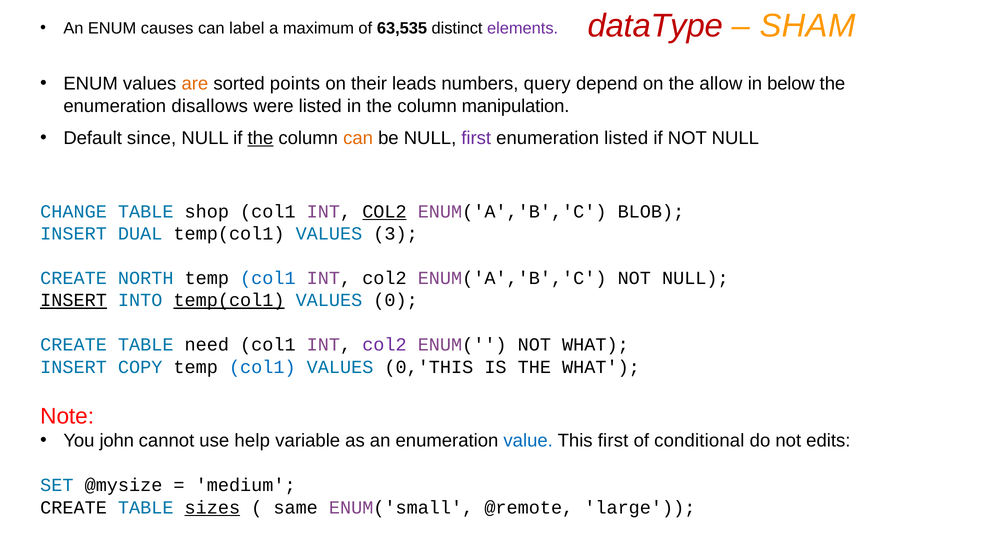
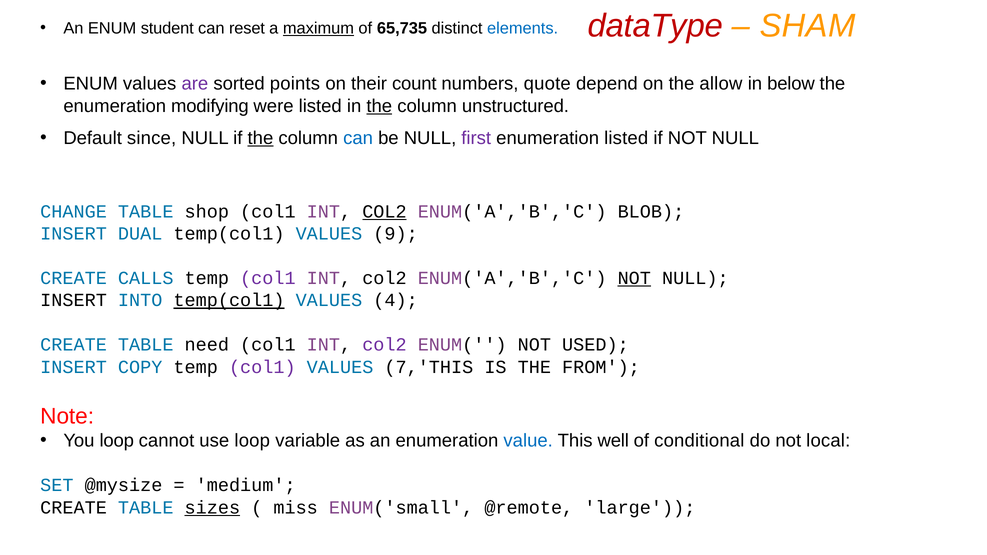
causes: causes -> student (167, 28)
label: label -> reset (247, 28)
maximum underline: none -> present (318, 28)
63,535: 63,535 -> 65,735 (402, 28)
elements colour: purple -> blue (523, 28)
are colour: orange -> purple (195, 84)
leads: leads -> count (414, 84)
query: query -> quote (547, 84)
disallows: disallows -> modifying (210, 106)
the underline: none -> present (379, 106)
manipulation: manipulation -> unstructured (515, 106)
can colour: orange -> blue (358, 138)
3: 3 -> 9 (396, 234)
NORTH: NORTH -> CALLS (146, 278)
col1 colour: blue -> purple (268, 278)
NOT underline: none -> present (634, 278)
INSERT underline: present -> none (74, 300)
0: 0 -> 4 (396, 300)
NOT WHAT: WHAT -> USED (595, 345)
col1 colour: blue -> purple (262, 367)
0,'THIS: 0,'THIS -> 7,'THIS (429, 367)
THE WHAT: WHAT -> FROM (601, 367)
You john: john -> loop (117, 441)
use help: help -> loop (252, 441)
This first: first -> well (613, 441)
edits: edits -> local (828, 441)
same: same -> miss (296, 508)
